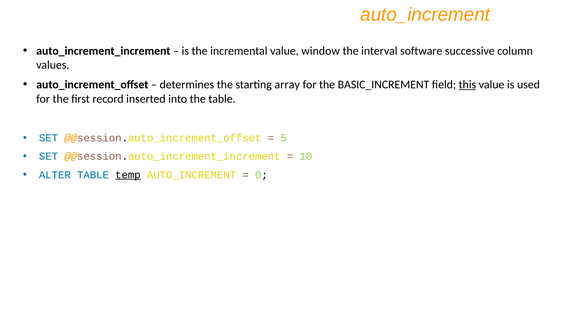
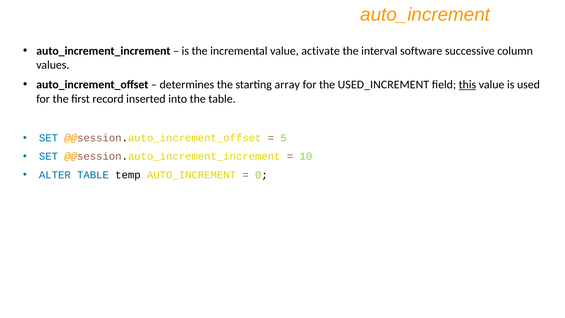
window: window -> activate (321, 51)
BASIC_INCREMENT: BASIC_INCREMENT -> USED_INCREMENT (383, 85)
temp underline: present -> none (128, 175)
